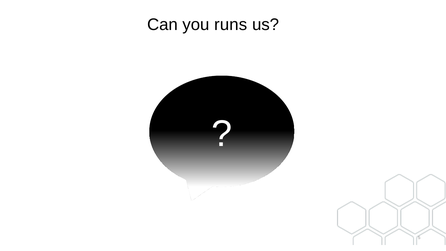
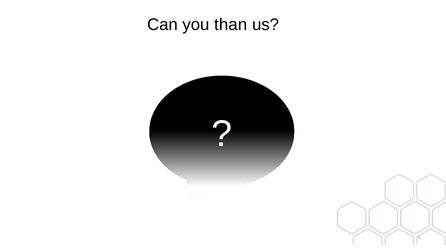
runs: runs -> than (231, 25)
